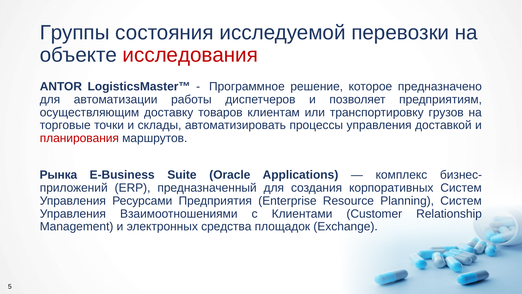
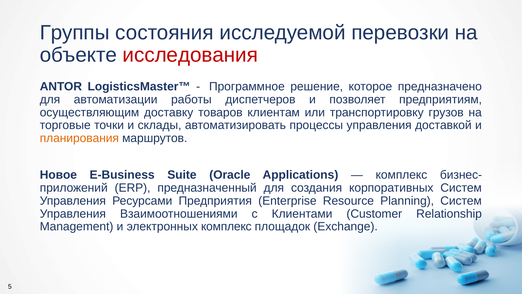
планирования colour: red -> orange (79, 138)
Рынка: Рынка -> Новое (58, 175)
электронных средства: средства -> комплекс (226, 226)
